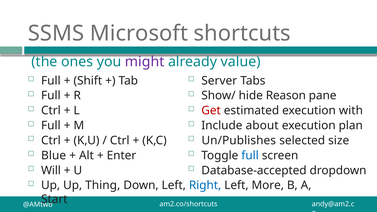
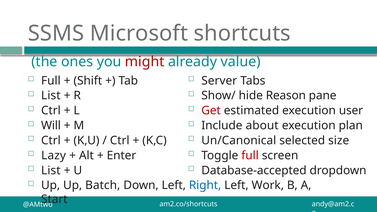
might colour: purple -> red (145, 62)
Full: Full -> List (51, 96)
with: with -> user (351, 111)
Full: Full -> Will (51, 126)
Un/Publishes: Un/Publishes -> Un/Canonical (239, 141)
Blue: Blue -> Lazy (54, 156)
full colour: blue -> red (250, 156)
Will: Will -> List (51, 170)
Thing: Thing -> Batch (103, 185)
More: More -> Work (268, 185)
